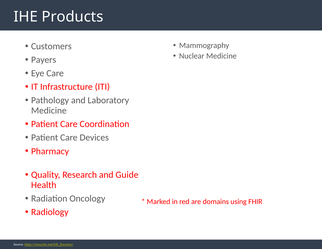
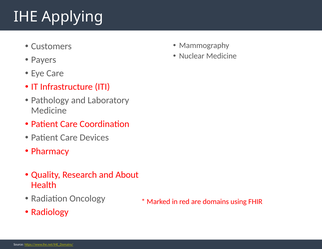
Products: Products -> Applying (72, 17)
Guide: Guide -> About (127, 175)
